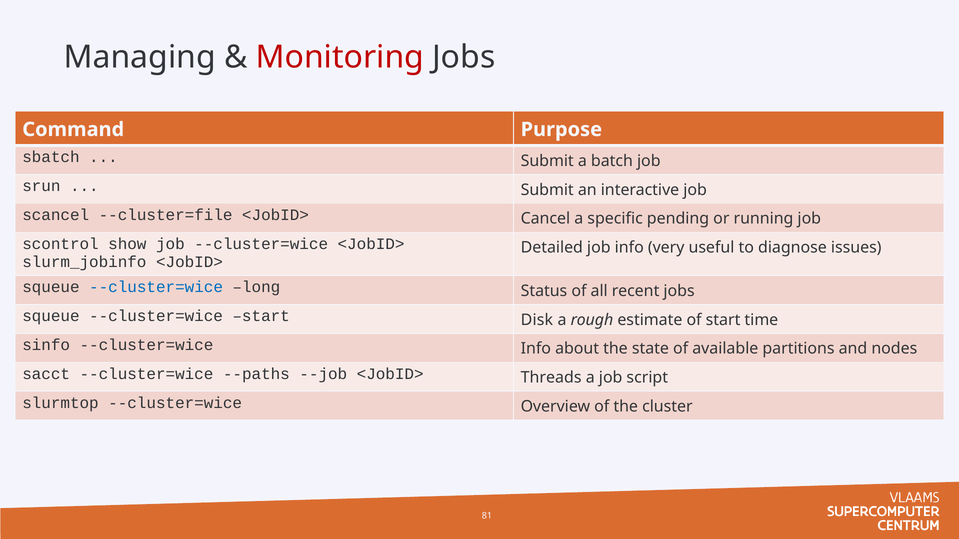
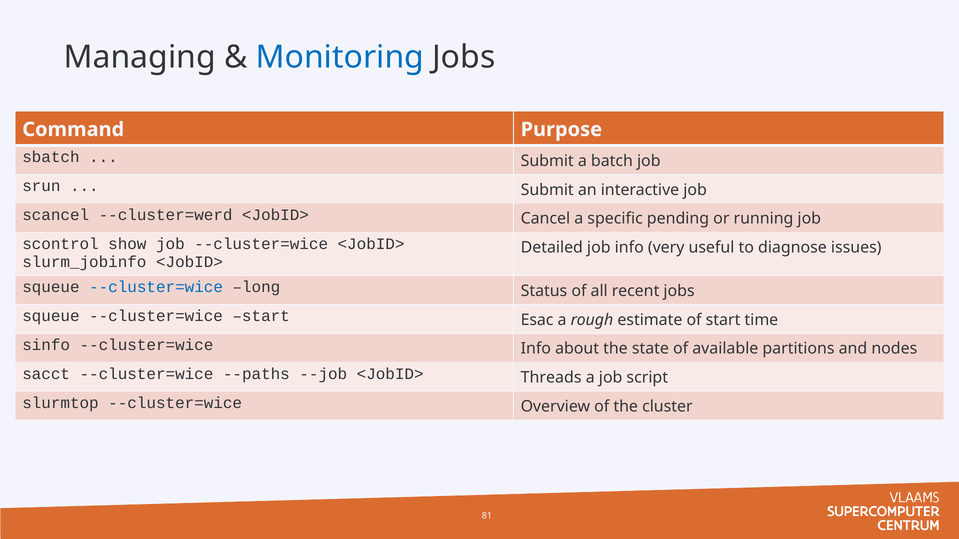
Monitoring colour: red -> blue (340, 57)
--cluster=file: --cluster=file -> --cluster=werd (166, 215)
Disk: Disk -> Esac (537, 320)
